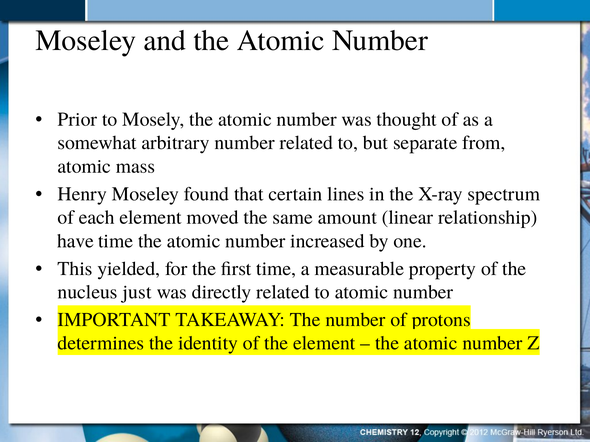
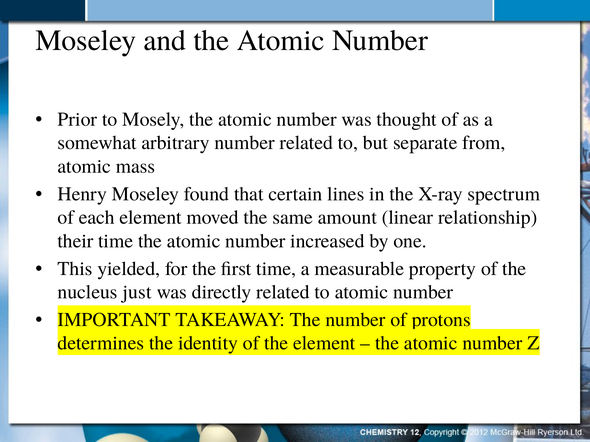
have: have -> their (75, 241)
